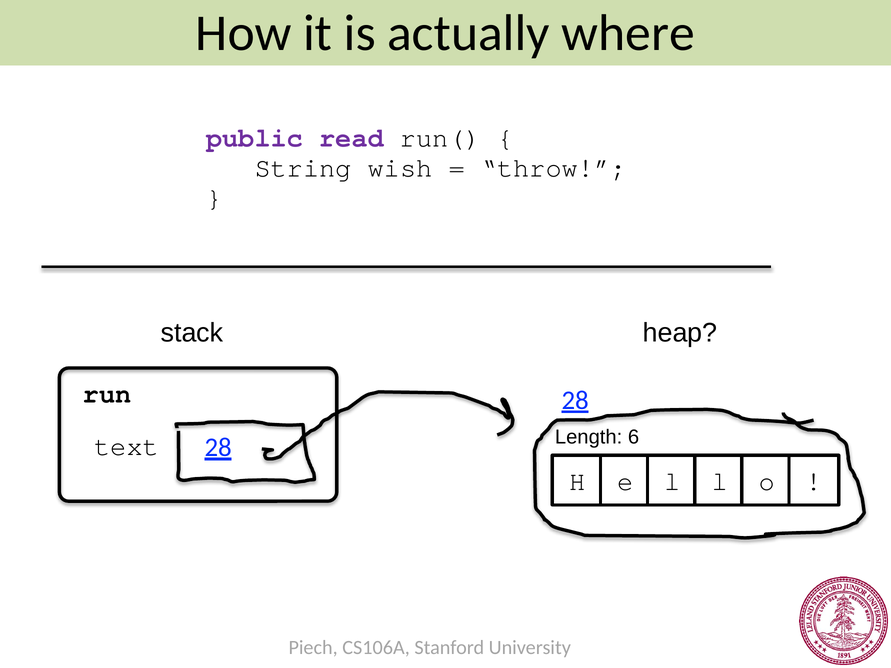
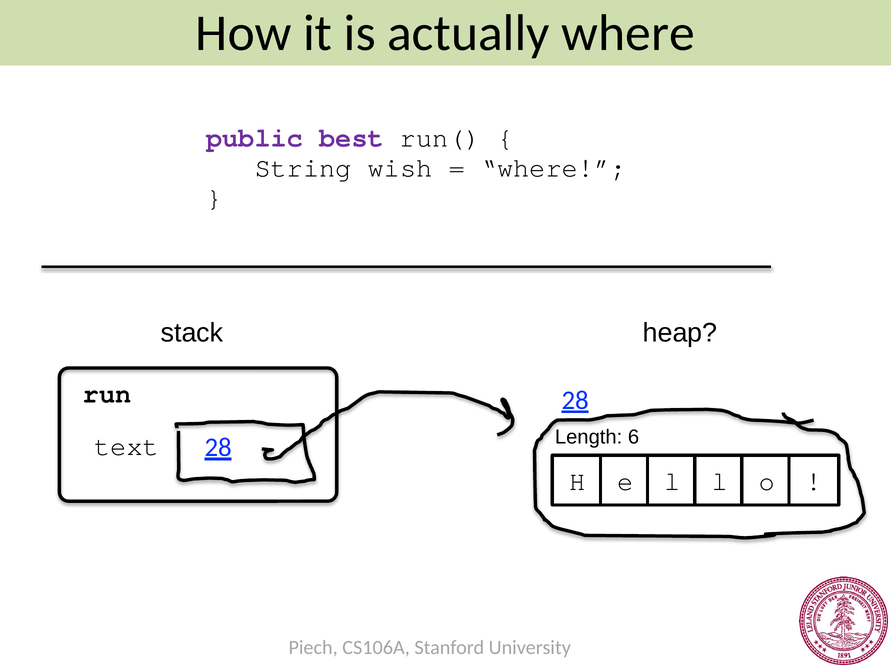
read: read -> best (352, 138)
throw: throw -> where (554, 168)
